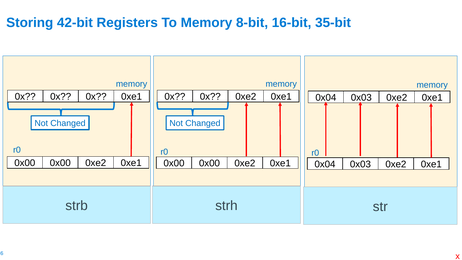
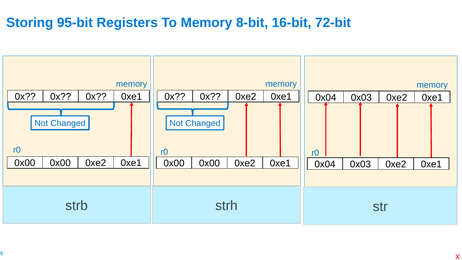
42-bit: 42-bit -> 95-bit (75, 23)
35-bit: 35-bit -> 72-bit (333, 23)
